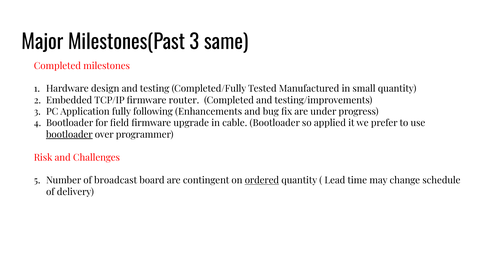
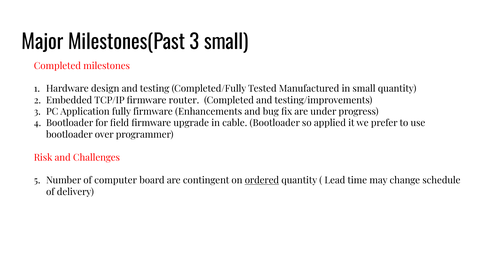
3 same: same -> small (226, 43)
fully following: following -> firmware (153, 112)
bootloader underline: present -> none (69, 135)
broadcast: broadcast -> computer (116, 181)
